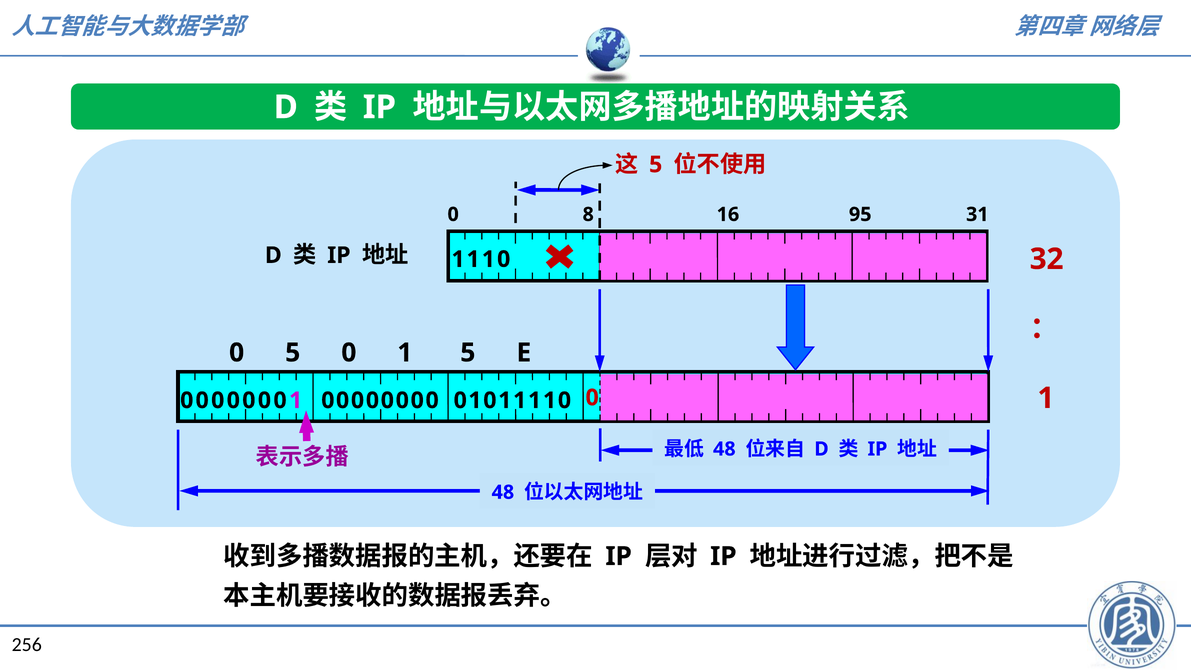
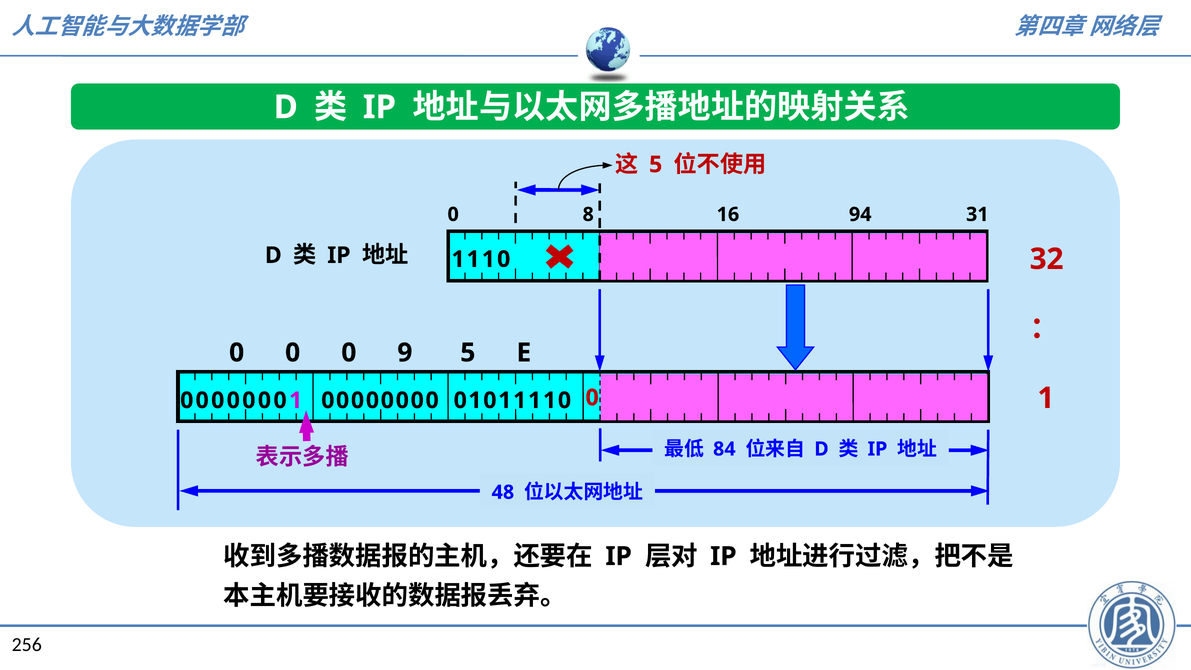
95: 95 -> 94 (860, 214)
5: 5 -> 0 (293, 353)
0 1: 1 -> 9 (405, 353)
48: 48 -> 84 (724, 449)
